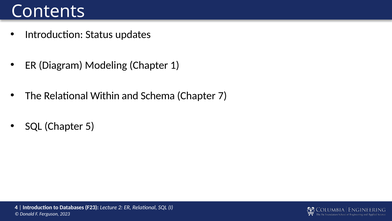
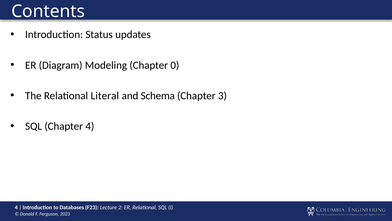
1: 1 -> 0 (175, 65)
Within: Within -> Literal (105, 96)
7: 7 -> 3 (222, 96)
Chapter 5: 5 -> 4 (90, 126)
